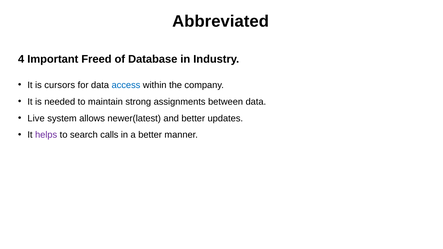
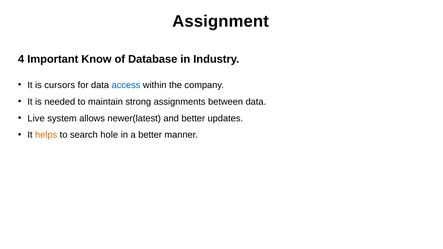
Abbreviated: Abbreviated -> Assignment (221, 21)
Freed: Freed -> Know (96, 59)
helps colour: purple -> orange (46, 135)
calls: calls -> hole (109, 135)
